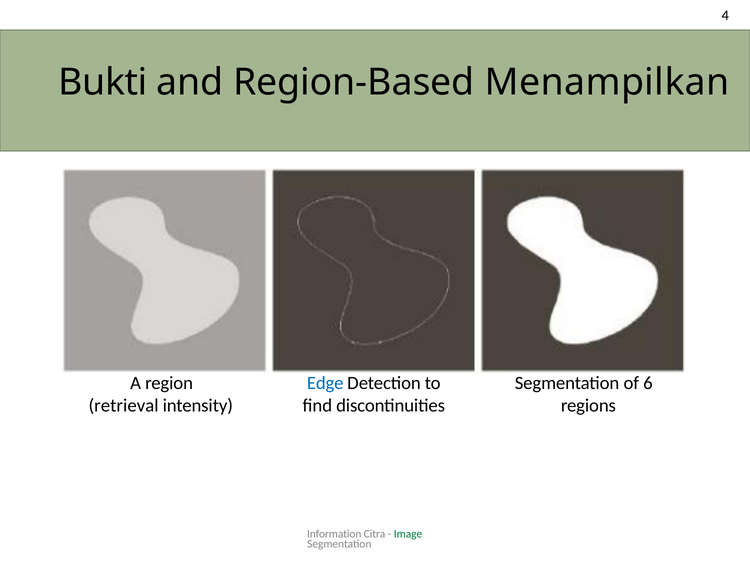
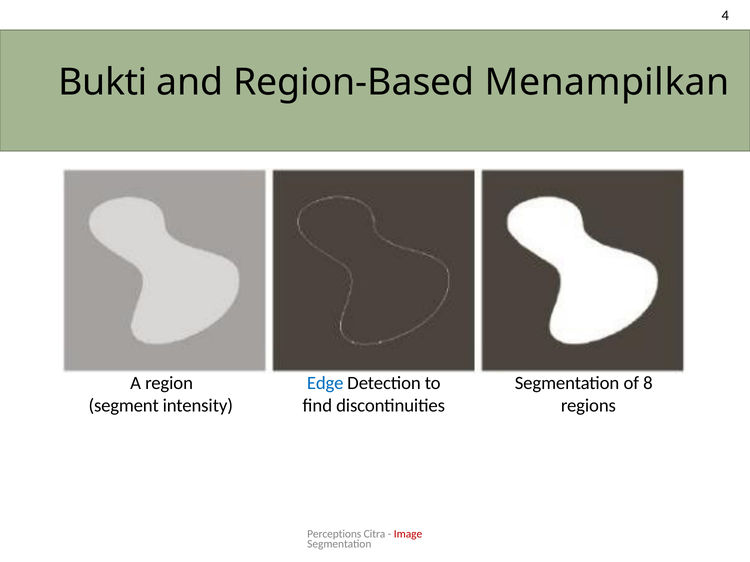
6: 6 -> 8 (648, 383)
retrieval: retrieval -> segment (124, 406)
Information: Information -> Perceptions (334, 535)
Image colour: green -> red (408, 535)
